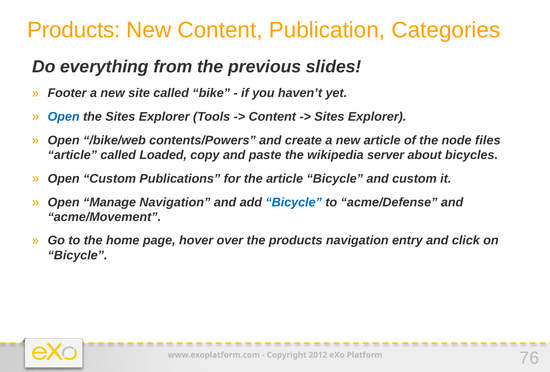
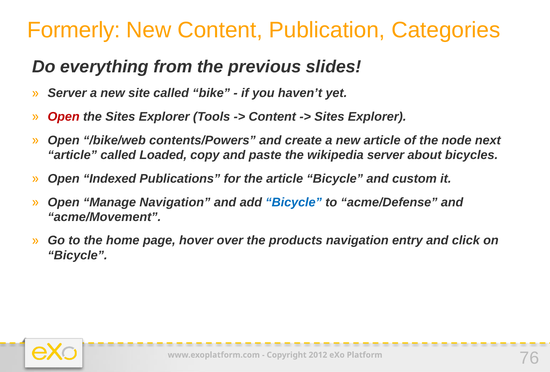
Products: Products -> Formerly (74, 30)
Footer: Footer -> Server (67, 93)
Open colour: blue -> red (64, 117)
files: files -> next (488, 140)
Open Custom: Custom -> Indexed (110, 179)
